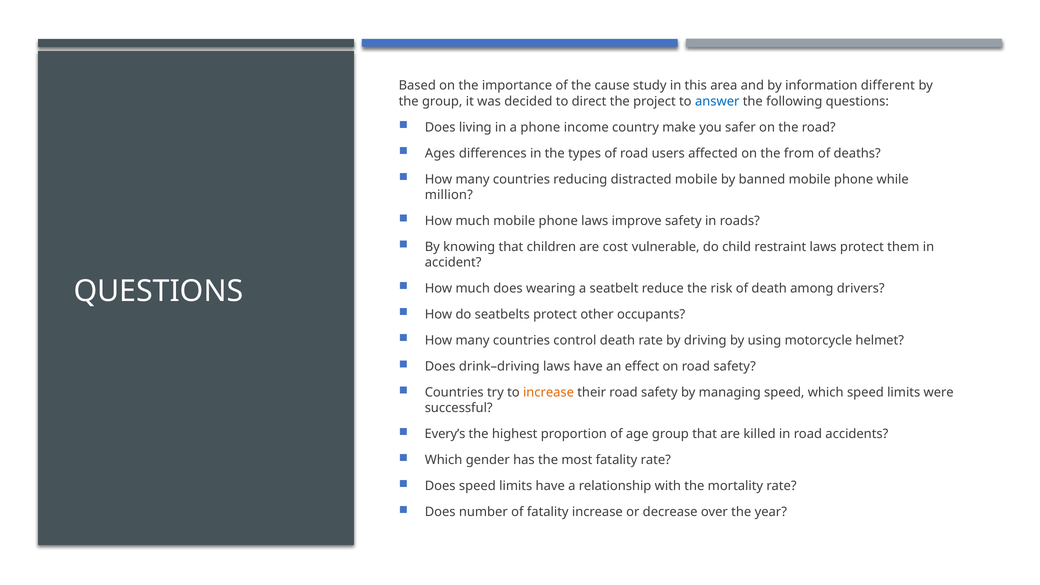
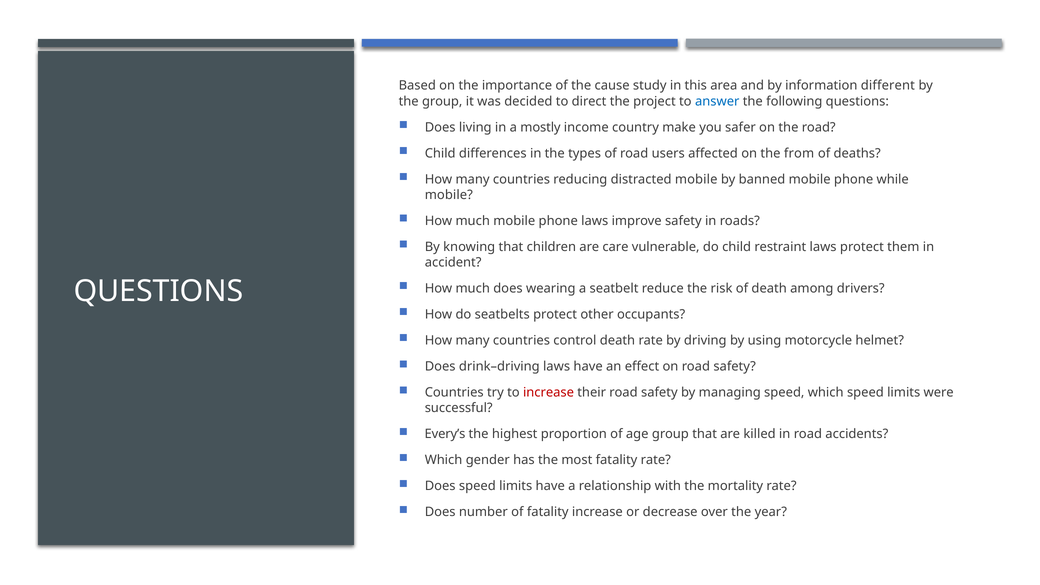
a phone: phone -> mostly (540, 127)
Ages: Ages -> Child (440, 153)
million: million -> mobile (449, 195)
cost: cost -> care (615, 247)
increase colour: orange -> red (549, 393)
